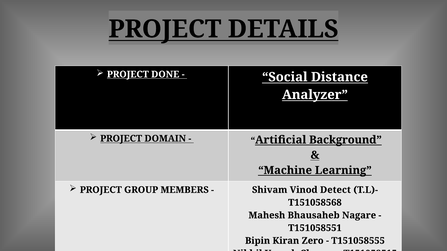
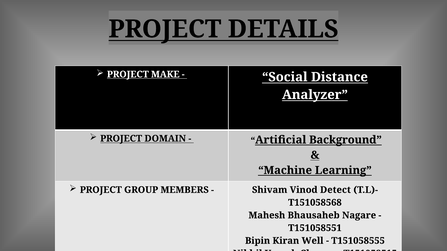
DONE: DONE -> MAKE (165, 74)
Zero: Zero -> Well (313, 241)
